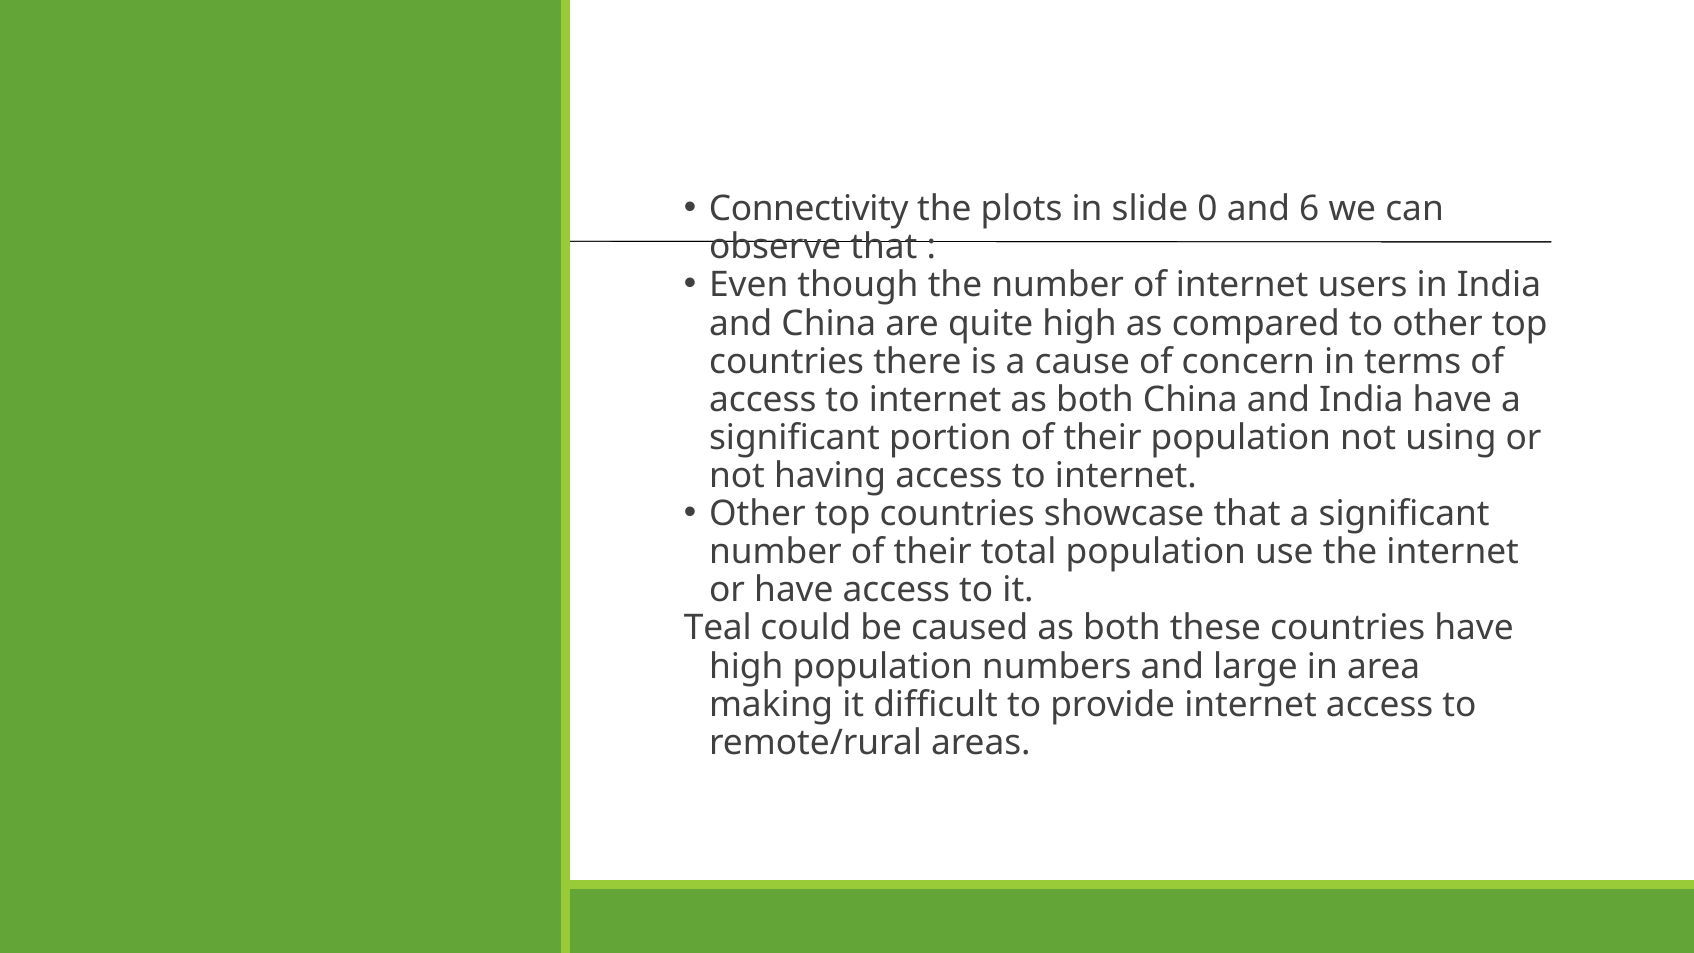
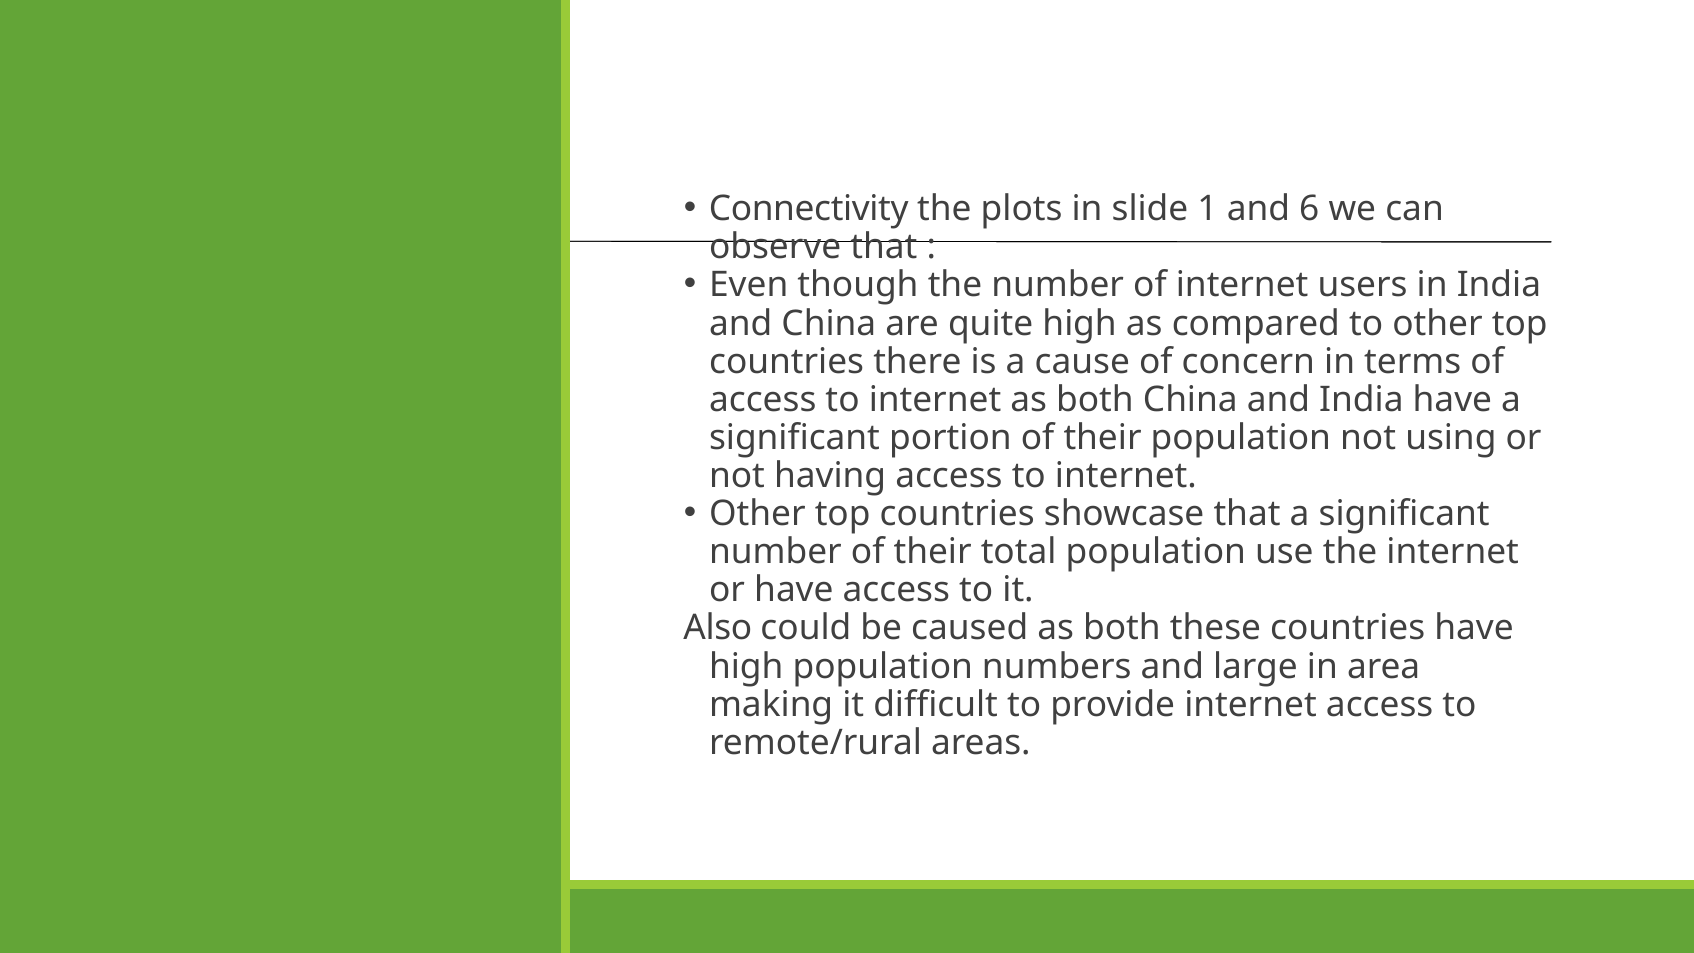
0: 0 -> 1 (1207, 209)
Teal: Teal -> Also (718, 628)
